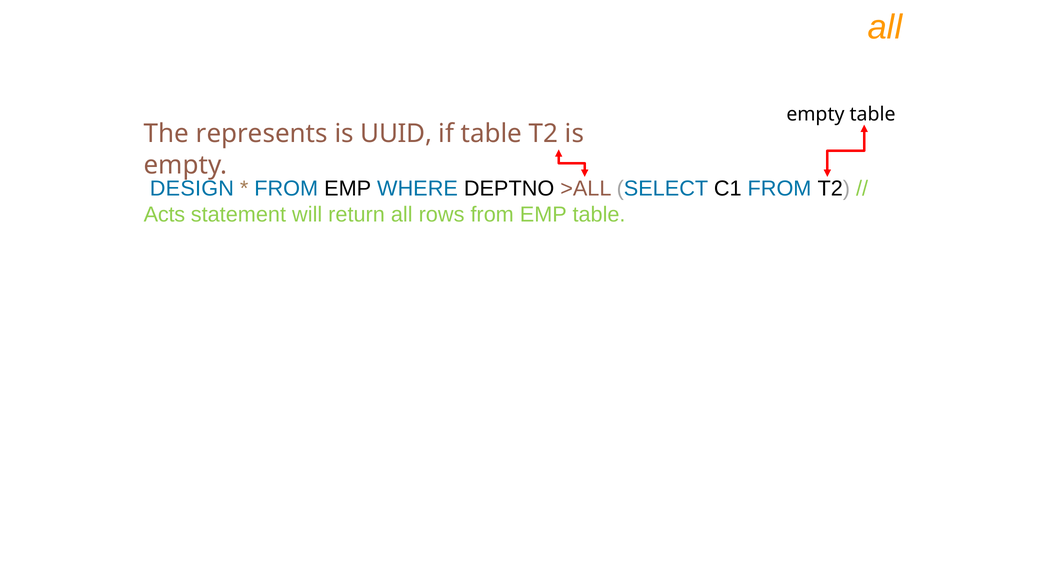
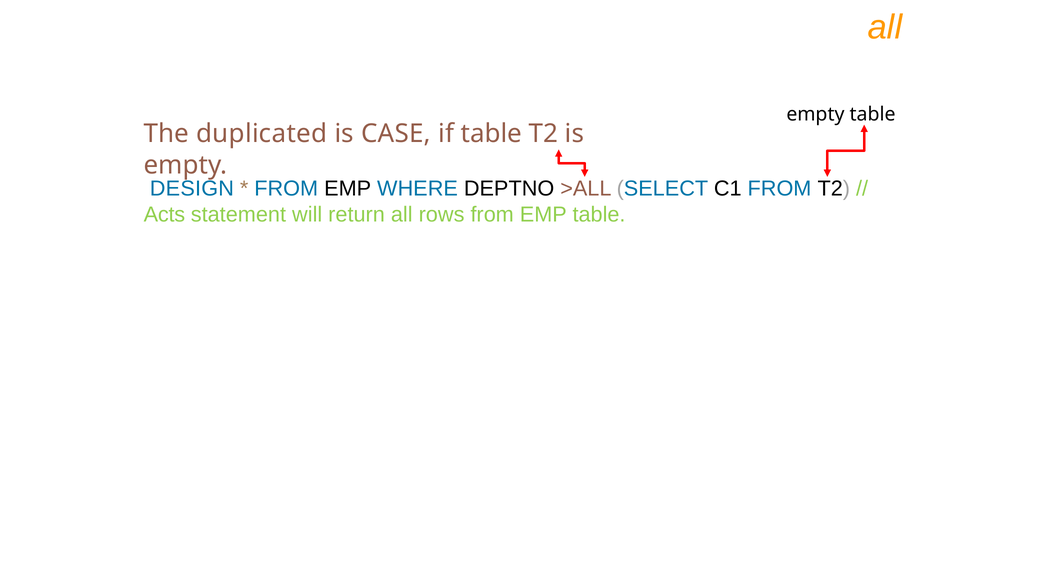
represents: represents -> duplicated (262, 134)
UUID: UUID -> CASE (396, 134)
